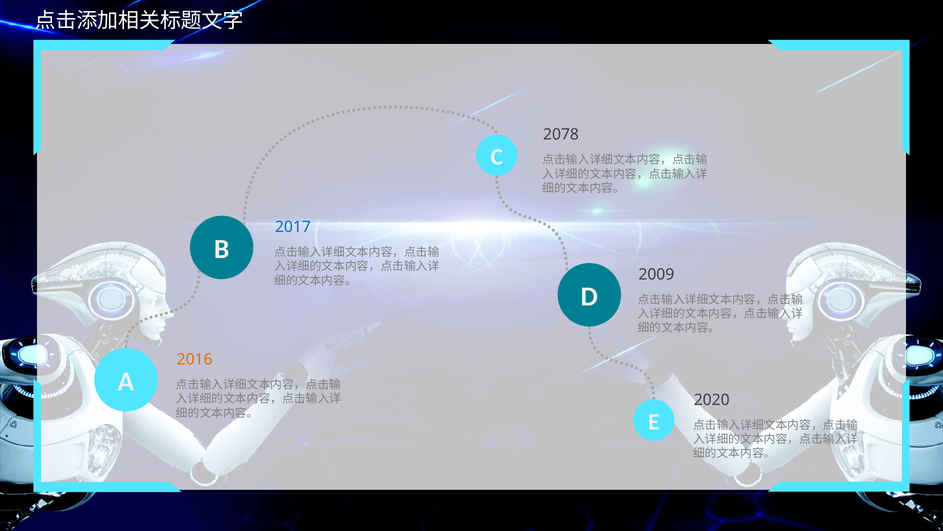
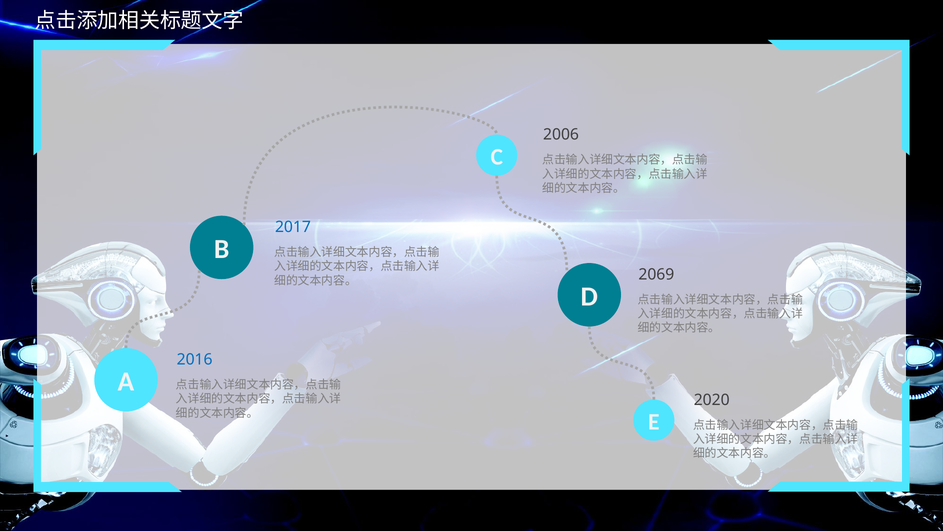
2078: 2078 -> 2006 (561, 135)
2009: 2009 -> 2069 (656, 274)
2016 colour: orange -> blue (195, 359)
